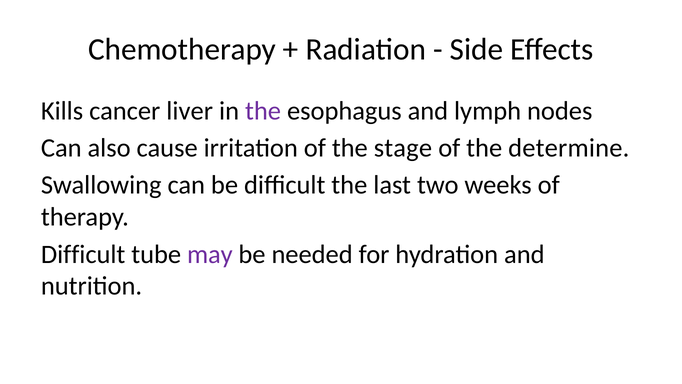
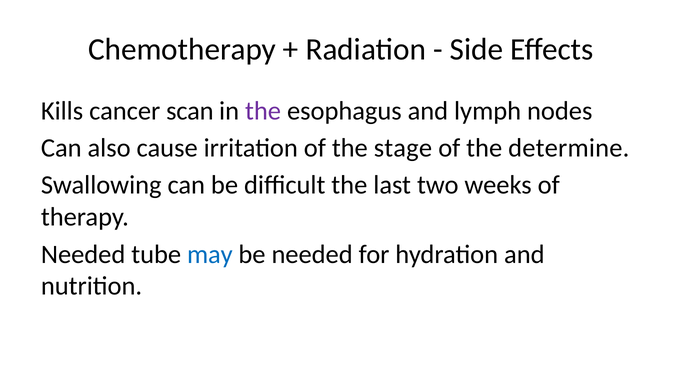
liver: liver -> scan (190, 111)
Difficult: Difficult -> Needed (83, 254)
may colour: purple -> blue (210, 254)
